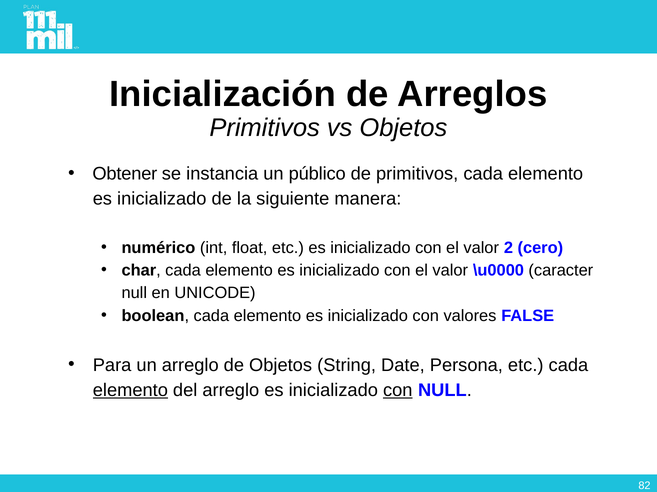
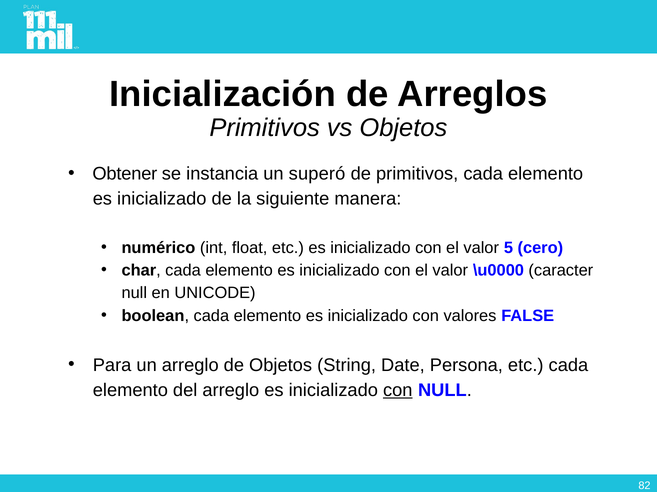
público: público -> superó (317, 174)
2: 2 -> 5 (508, 248)
elemento underline: present -> none (130, 391)
